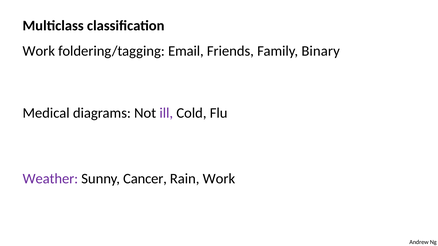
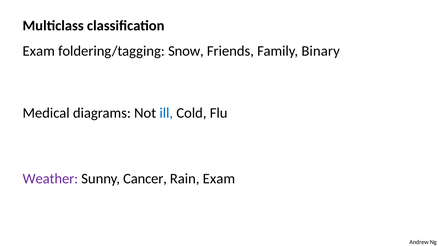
Work: Work -> Exam (39, 51)
Email: Email -> Snow (186, 51)
ill colour: purple -> blue (166, 113)
Rain Work: Work -> Exam (219, 179)
